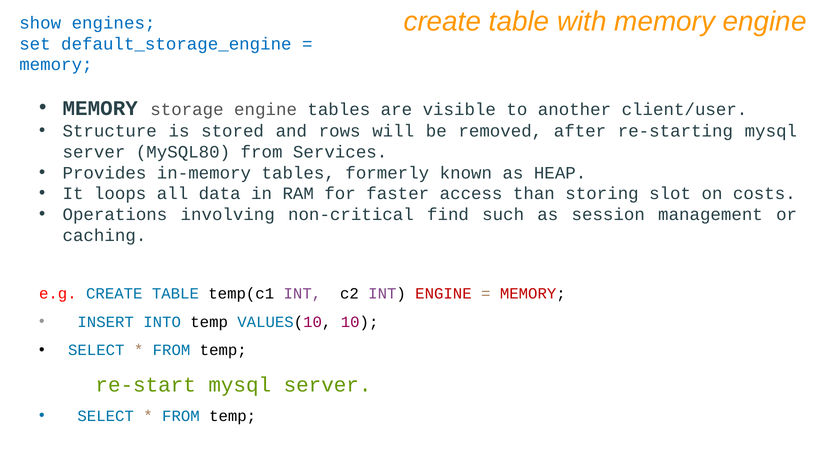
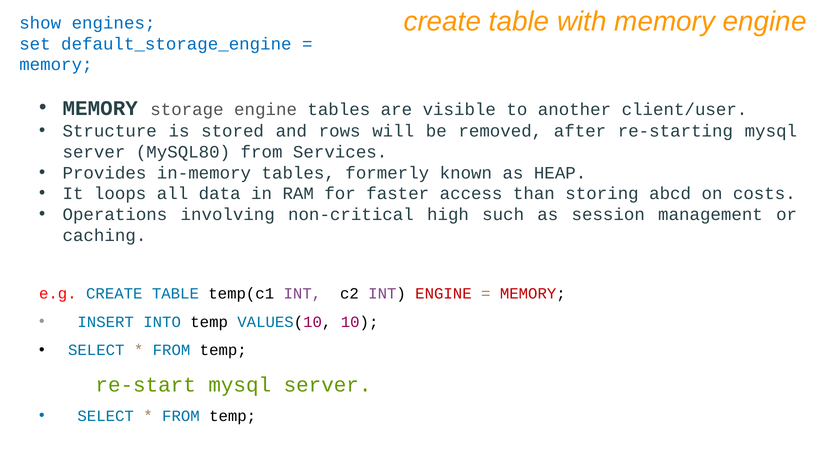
slot: slot -> abcd (670, 194)
find: find -> high (448, 215)
